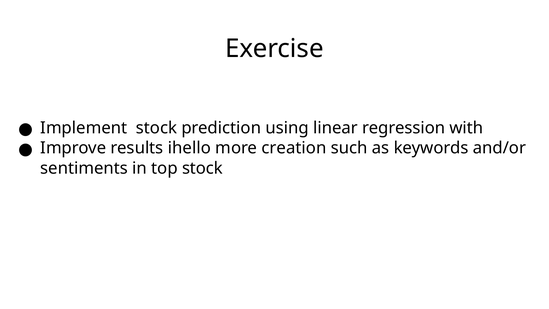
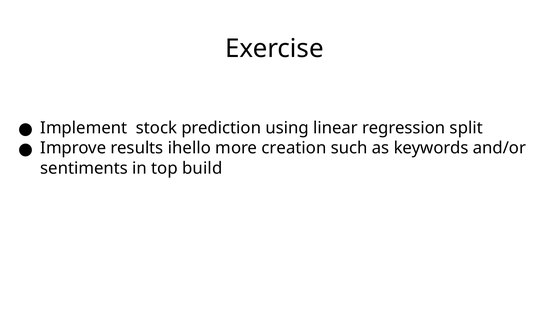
with: with -> split (466, 128)
top stock: stock -> build (202, 168)
